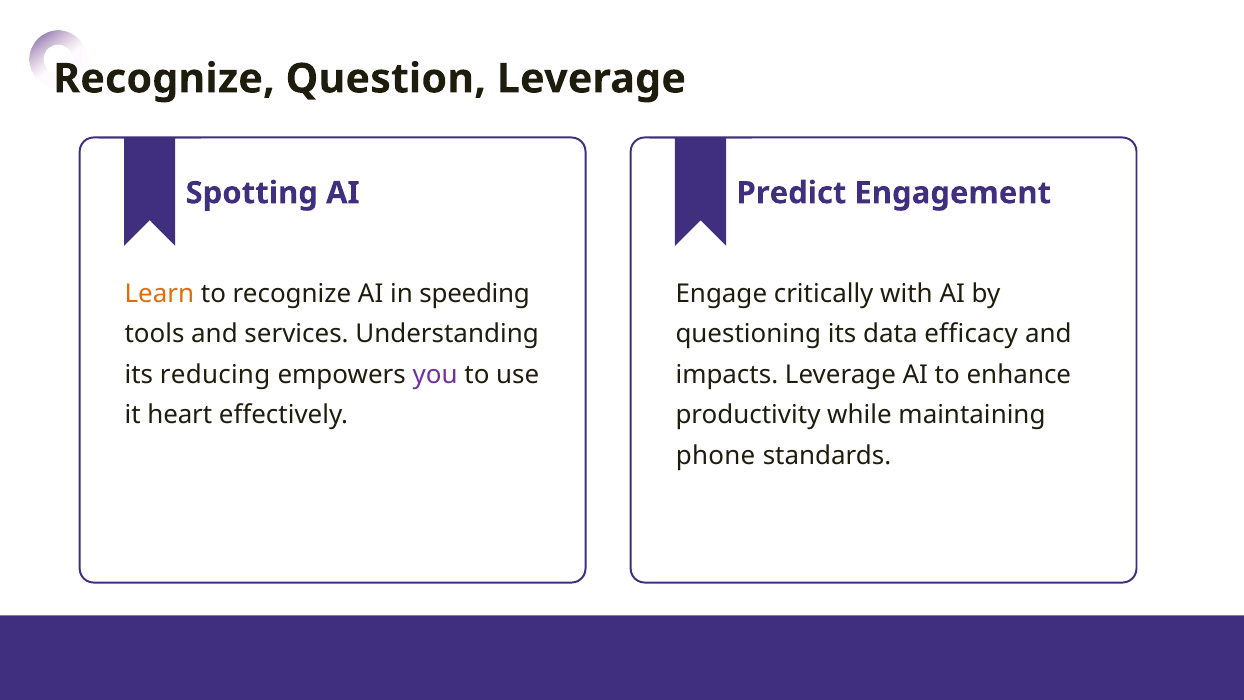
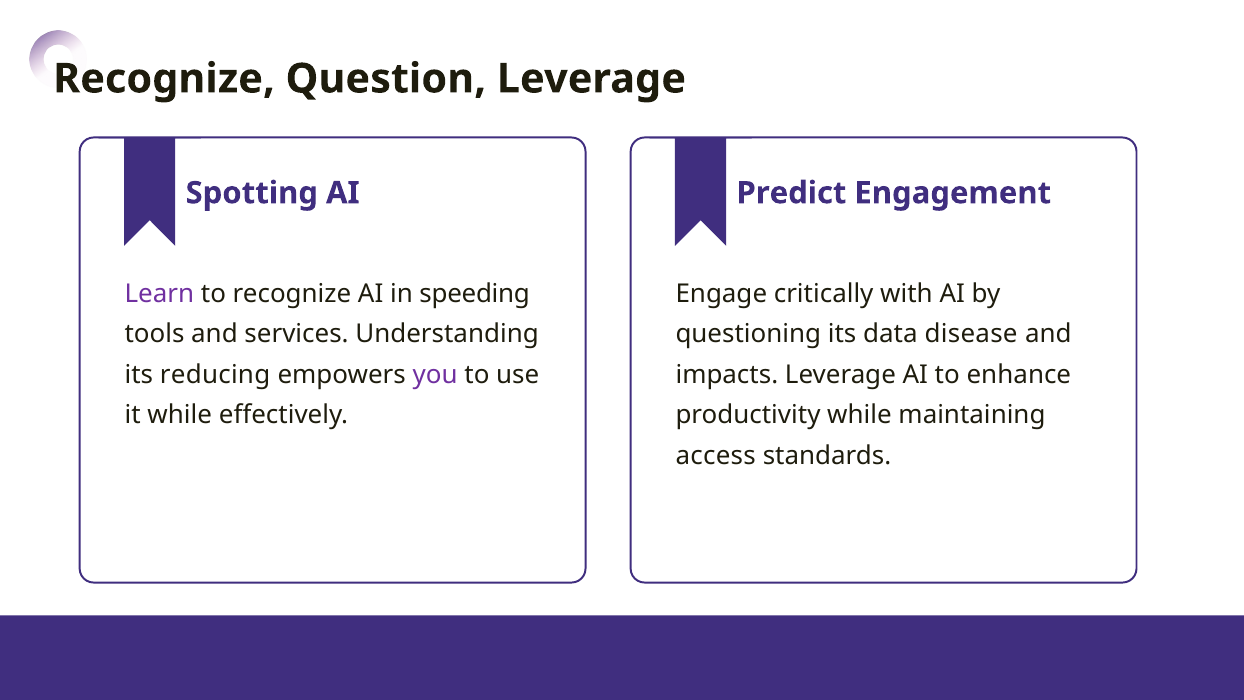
Learn colour: orange -> purple (159, 294)
efficacy: efficacy -> disease (971, 334)
it heart: heart -> while (180, 415)
phone: phone -> access (716, 456)
